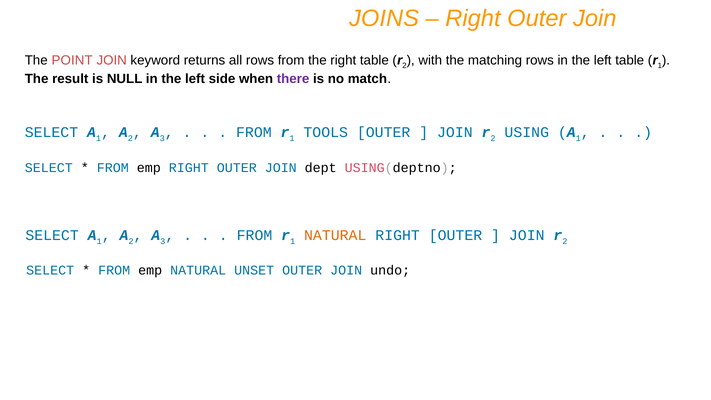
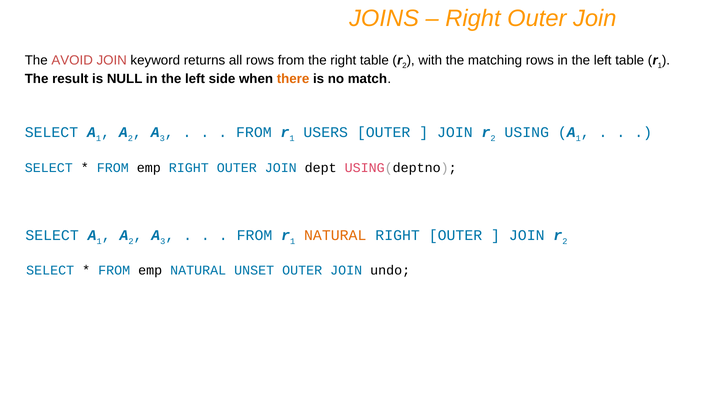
POINT: POINT -> AVOID (72, 60)
there colour: purple -> orange (293, 79)
TOOLS: TOOLS -> USERS (326, 133)
